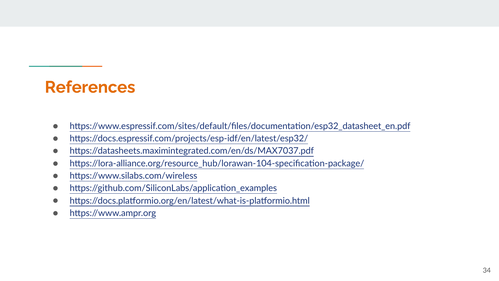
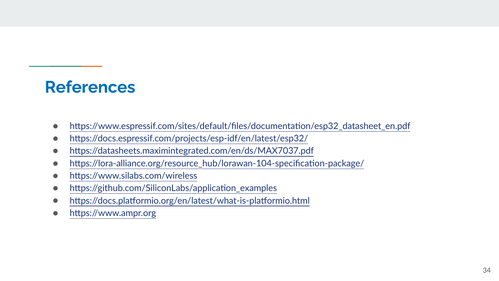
References colour: orange -> blue (90, 87)
